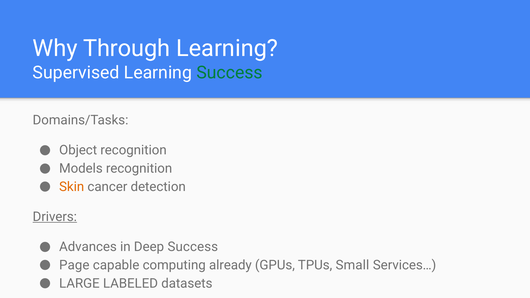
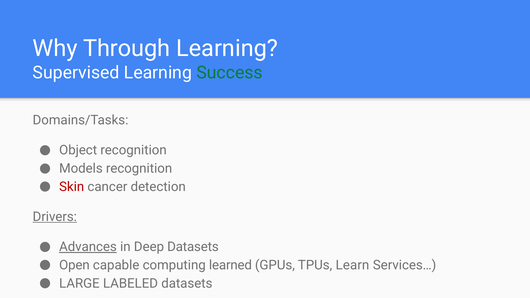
Skin colour: orange -> red (72, 187)
Advances underline: none -> present (88, 247)
Deep Success: Success -> Datasets (193, 247)
Page: Page -> Open (74, 265)
already: already -> learned (230, 265)
Small: Small -> Learn (352, 265)
